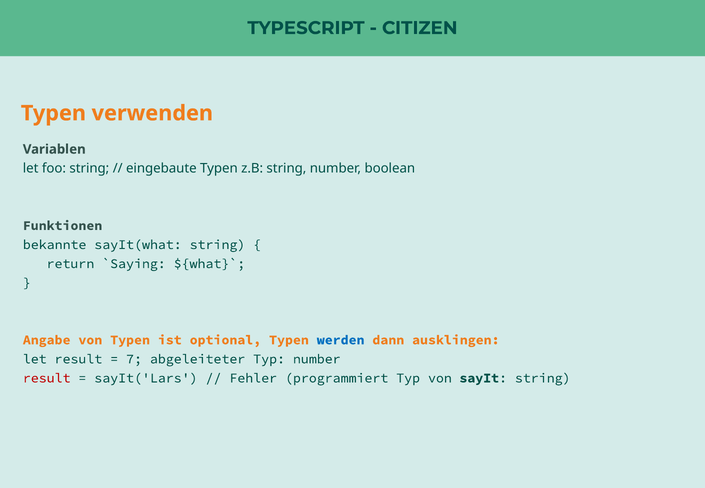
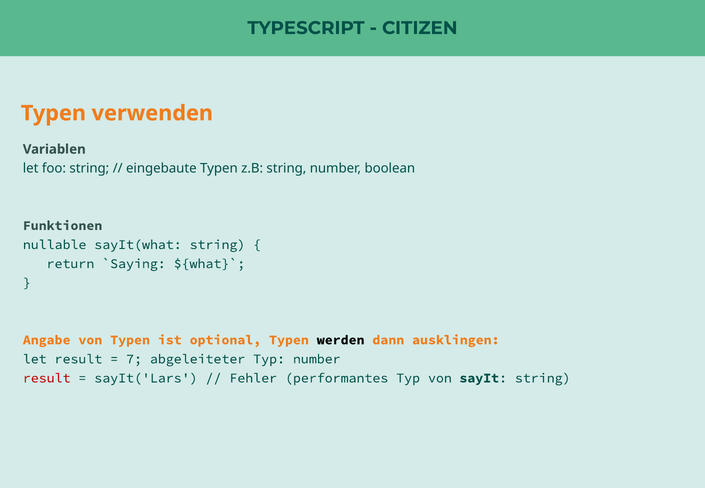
bekannte: bekannte -> nullable (55, 245)
werden colour: blue -> black (341, 340)
programmiert: programmiert -> performantes (337, 378)
